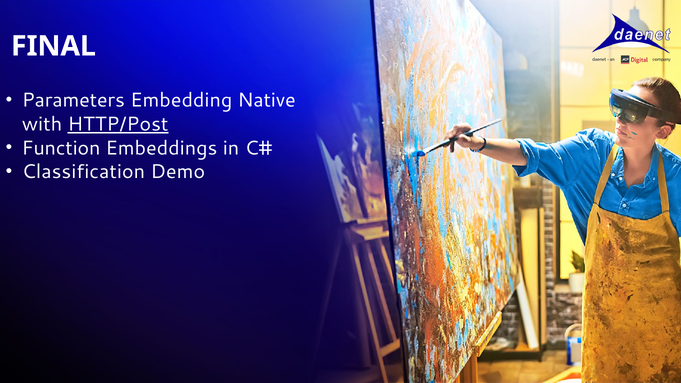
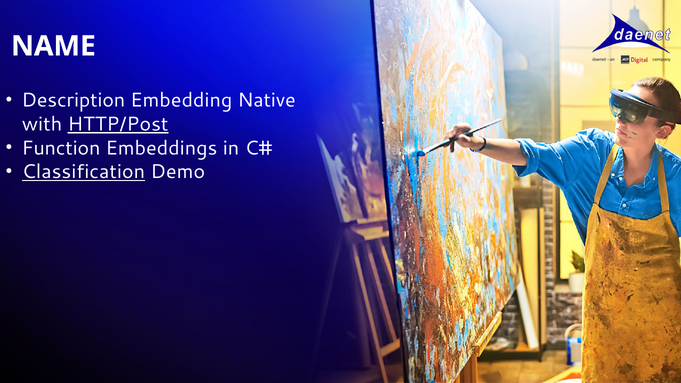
FINAL: FINAL -> NAME (53, 46)
Parameters: Parameters -> Description (73, 100)
Classification underline: none -> present (83, 172)
